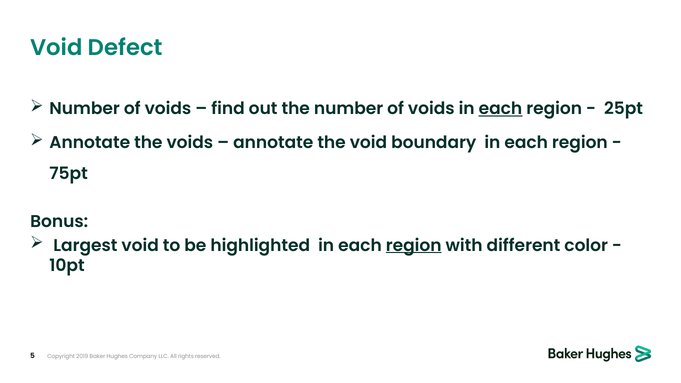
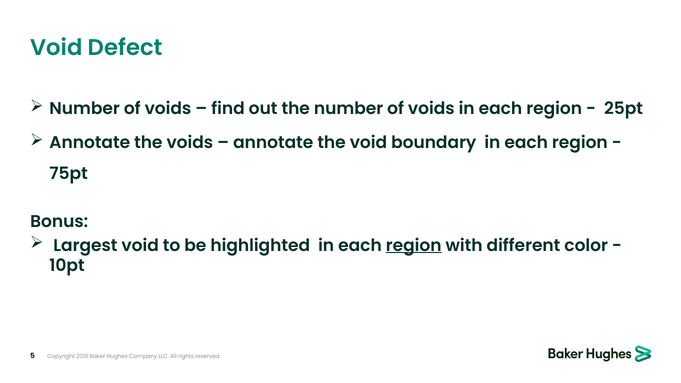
each underline: present -> none (500, 109)
